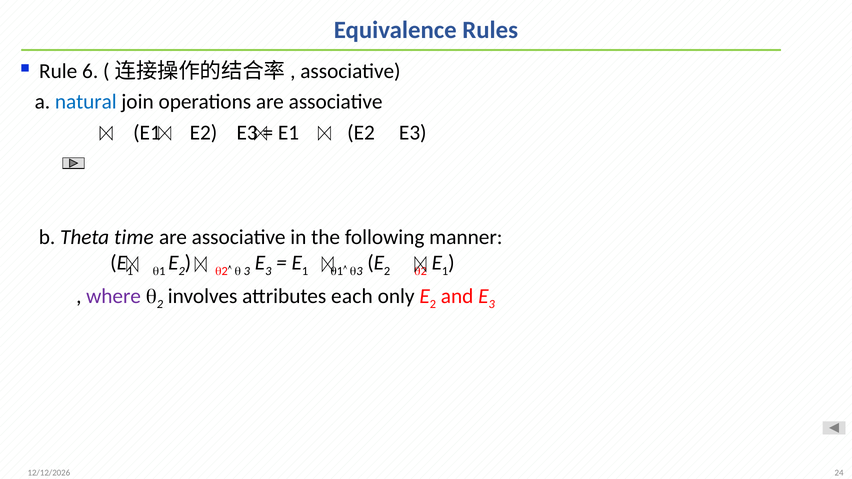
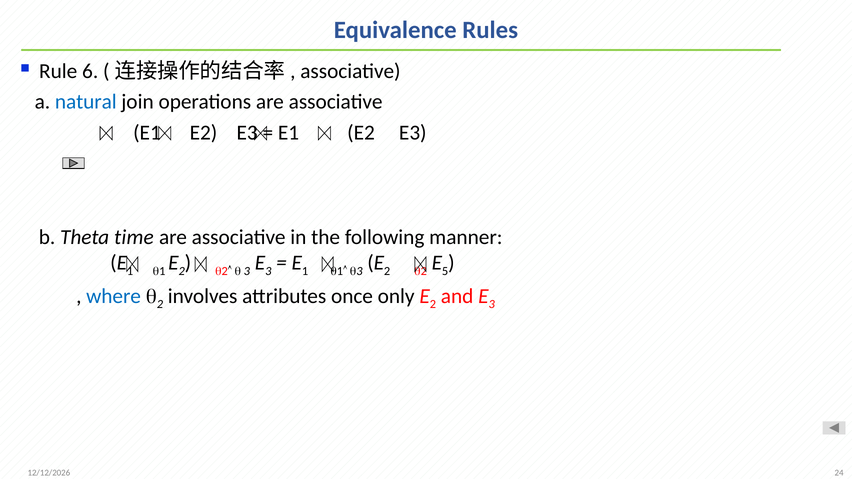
1: 1 -> 5 (445, 271)
where colour: purple -> blue (114, 296)
each: each -> once (352, 296)
